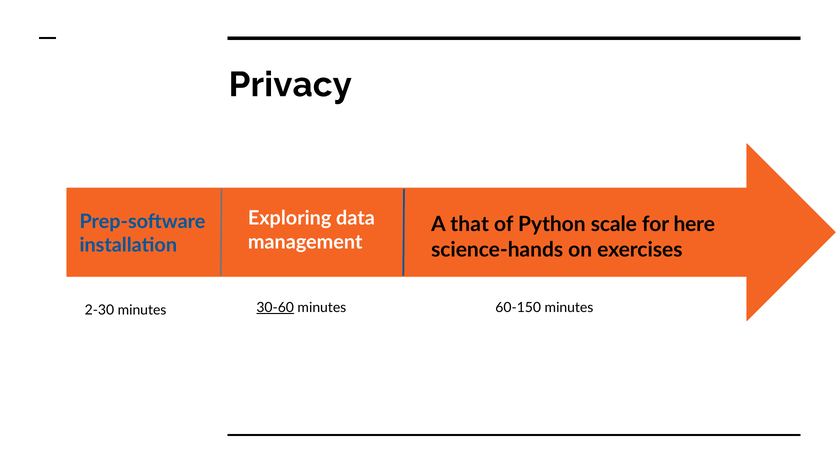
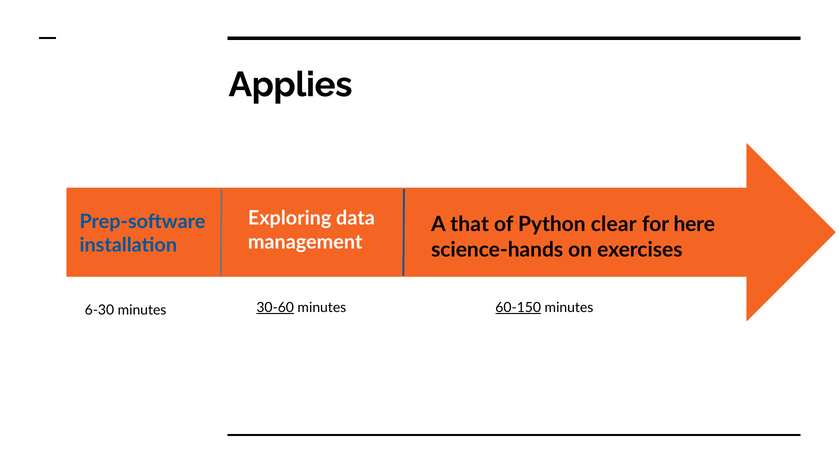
Privacy: Privacy -> Applies (290, 85)
scale: scale -> clear (614, 224)
2-30: 2-30 -> 6-30 (99, 310)
60-150 underline: none -> present (518, 308)
